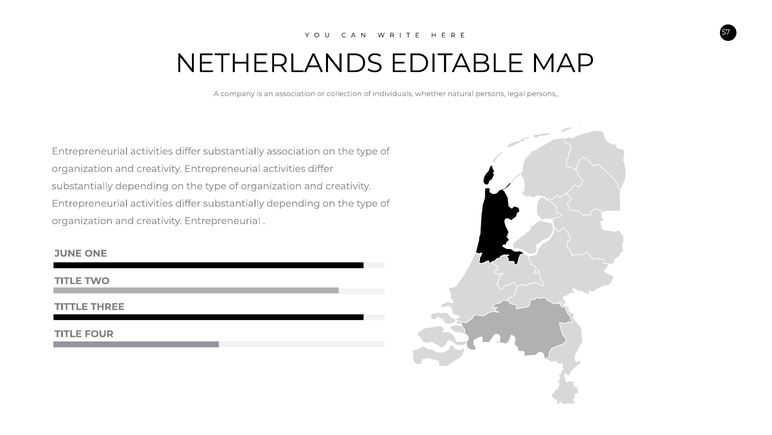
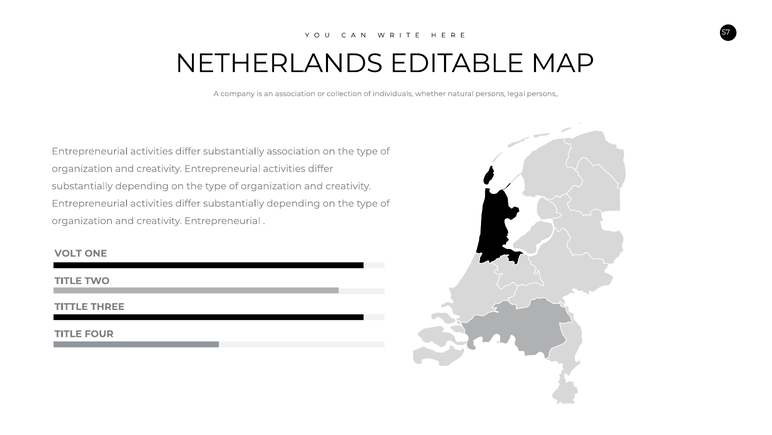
JUNE: JUNE -> VOLT (68, 253)
